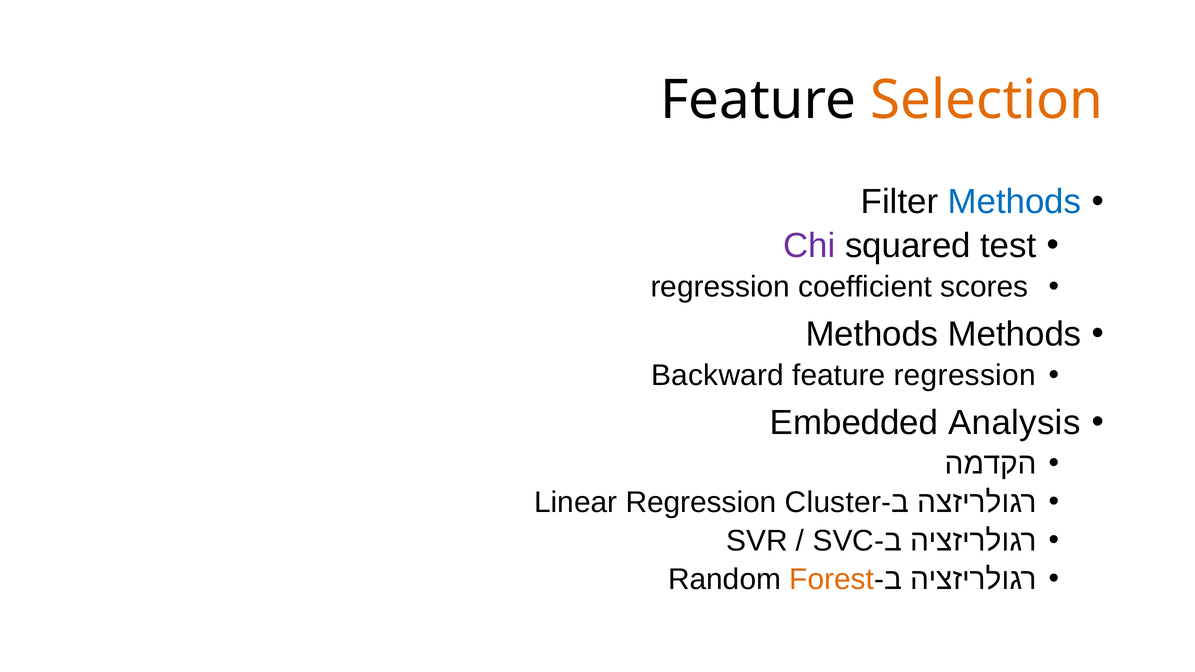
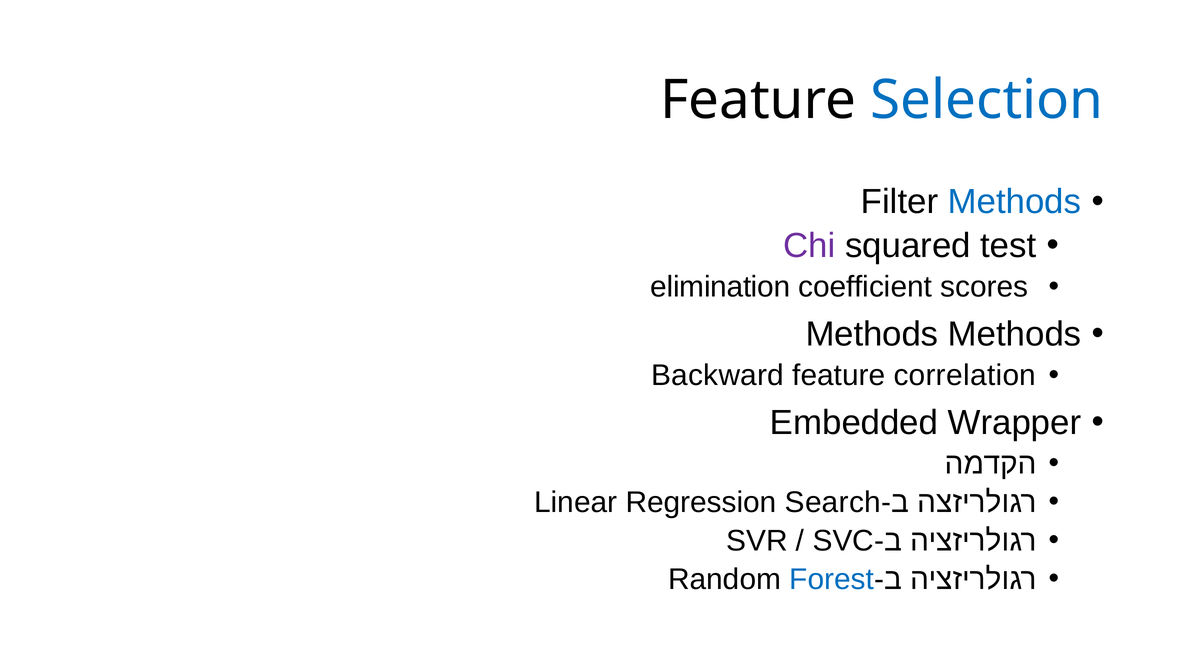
Selection colour: orange -> blue (987, 100)
regression: regression -> elimination (720, 287)
feature regression: regression -> correlation (965, 375)
Analysis: Analysis -> Wrapper (1015, 423)
Cluster: Cluster -> Search (833, 502)
Forest colour: orange -> blue (832, 579)
